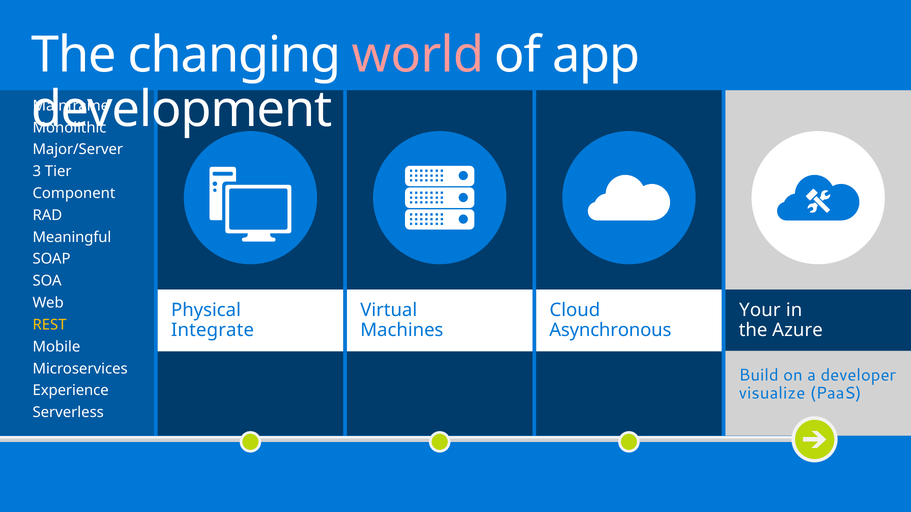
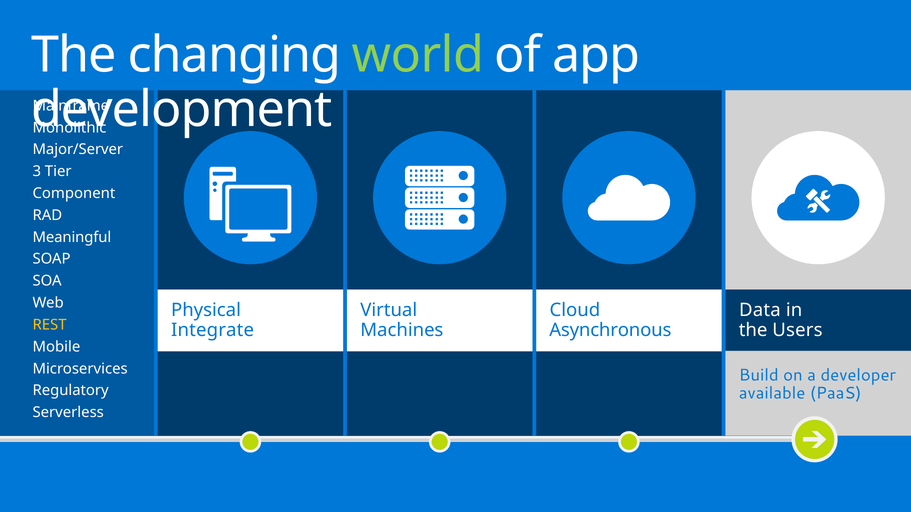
world colour: pink -> light green (418, 55)
Your: Your -> Data (760, 310)
Azure: Azure -> Users (797, 330)
Experience: Experience -> Regulatory (71, 391)
visualize: visualize -> available (772, 393)
